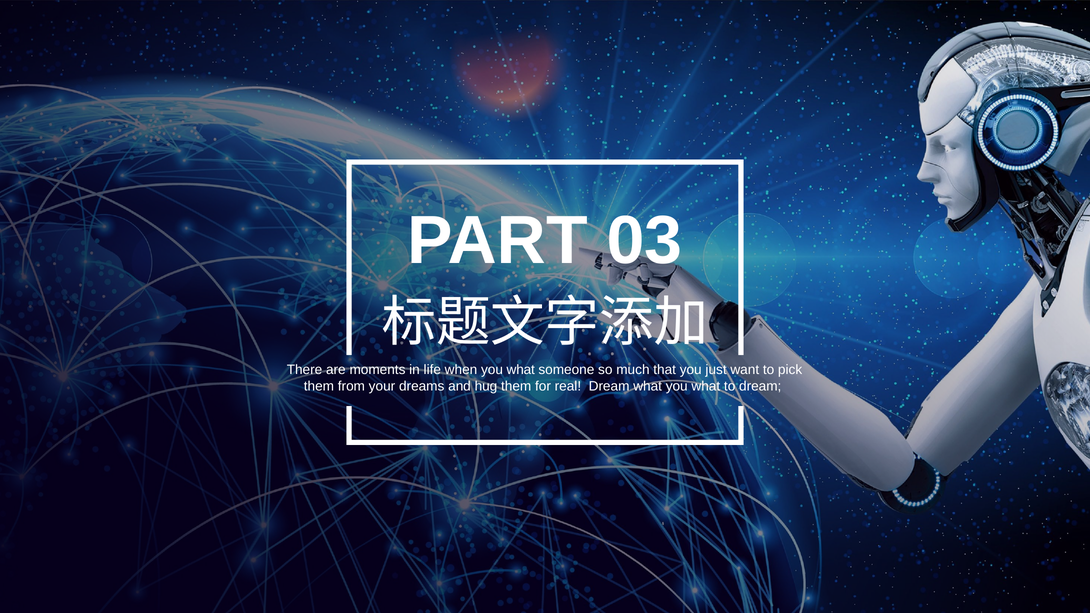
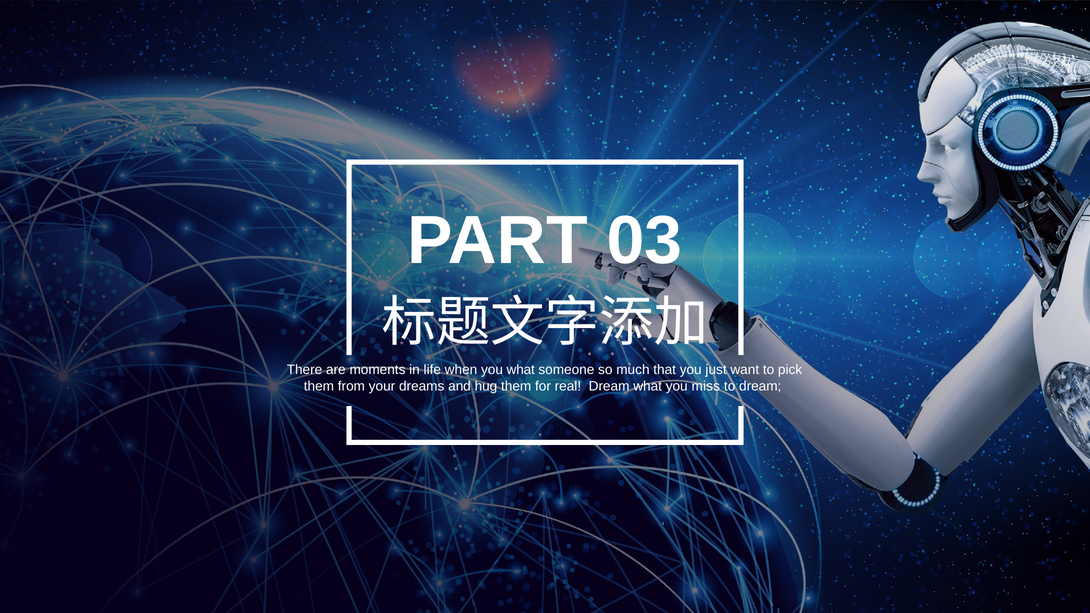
what you what: what -> miss (706, 386)
